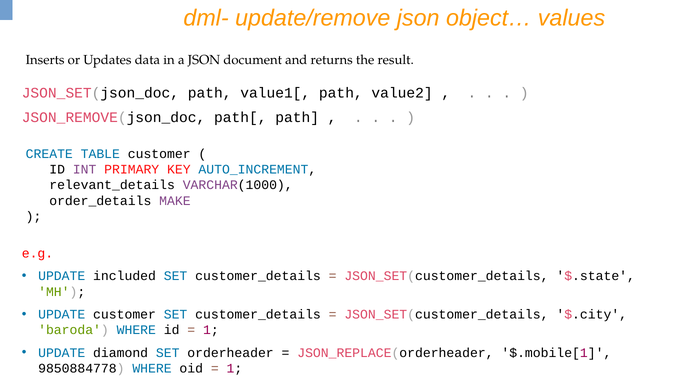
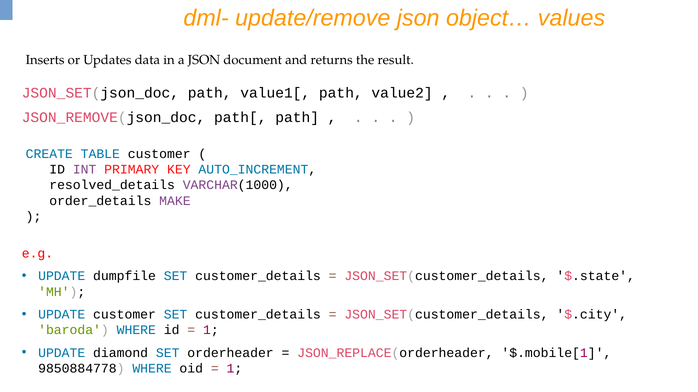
relevant_details: relevant_details -> resolved_details (112, 185)
included: included -> dumpfile (125, 277)
